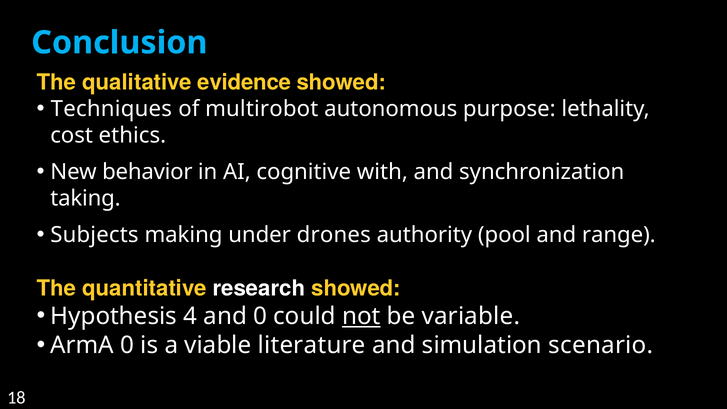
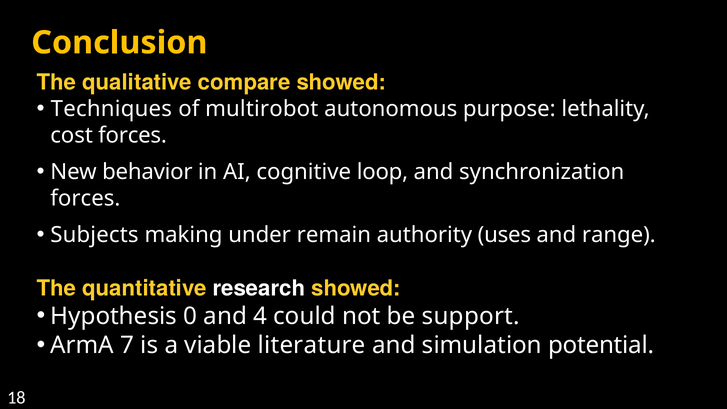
Conclusion colour: light blue -> yellow (119, 43)
evidence: evidence -> compare (244, 82)
cost ethics: ethics -> forces (133, 136)
with: with -> loop (382, 172)
taking: taking -> forces (85, 199)
drones: drones -> remain (334, 235)
pool: pool -> uses (504, 235)
4: 4 -> 0 (190, 316)
and 0: 0 -> 4 (260, 316)
not underline: present -> none (361, 316)
variable: variable -> support (471, 316)
ArmA 0: 0 -> 7 (127, 345)
scenario: scenario -> potential (601, 345)
